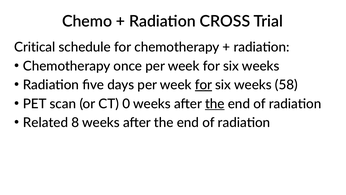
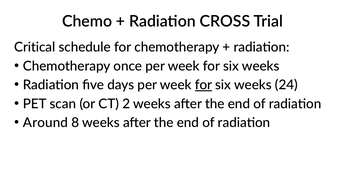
58: 58 -> 24 (286, 85)
0: 0 -> 2 (126, 104)
the underline: present -> none (215, 104)
Related: Related -> Around (45, 123)
